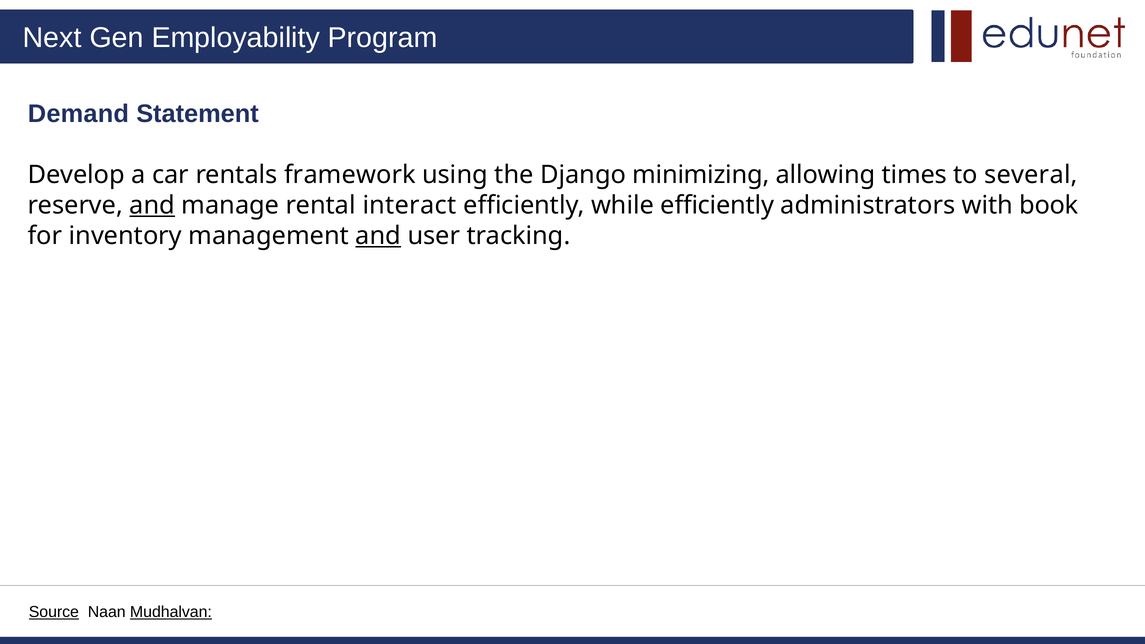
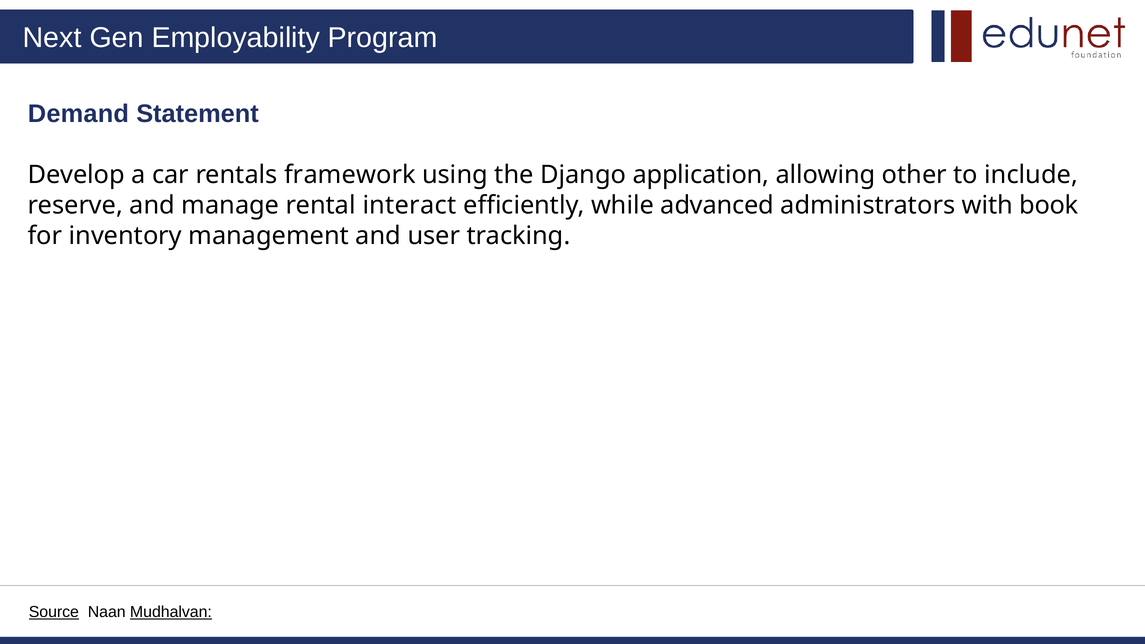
minimizing: minimizing -> application (701, 175)
times: times -> other (914, 175)
several: several -> include (1031, 175)
and underline: present -> none (152, 205)
while efficiently: efficiently -> advanced (717, 205)
and underline: present -> none (378, 236)
